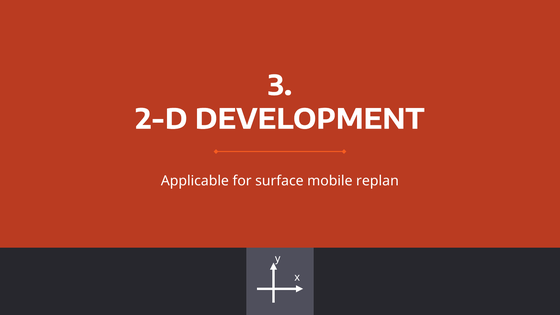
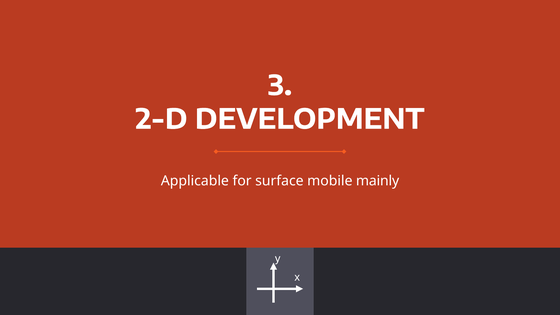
replan: replan -> mainly (378, 181)
